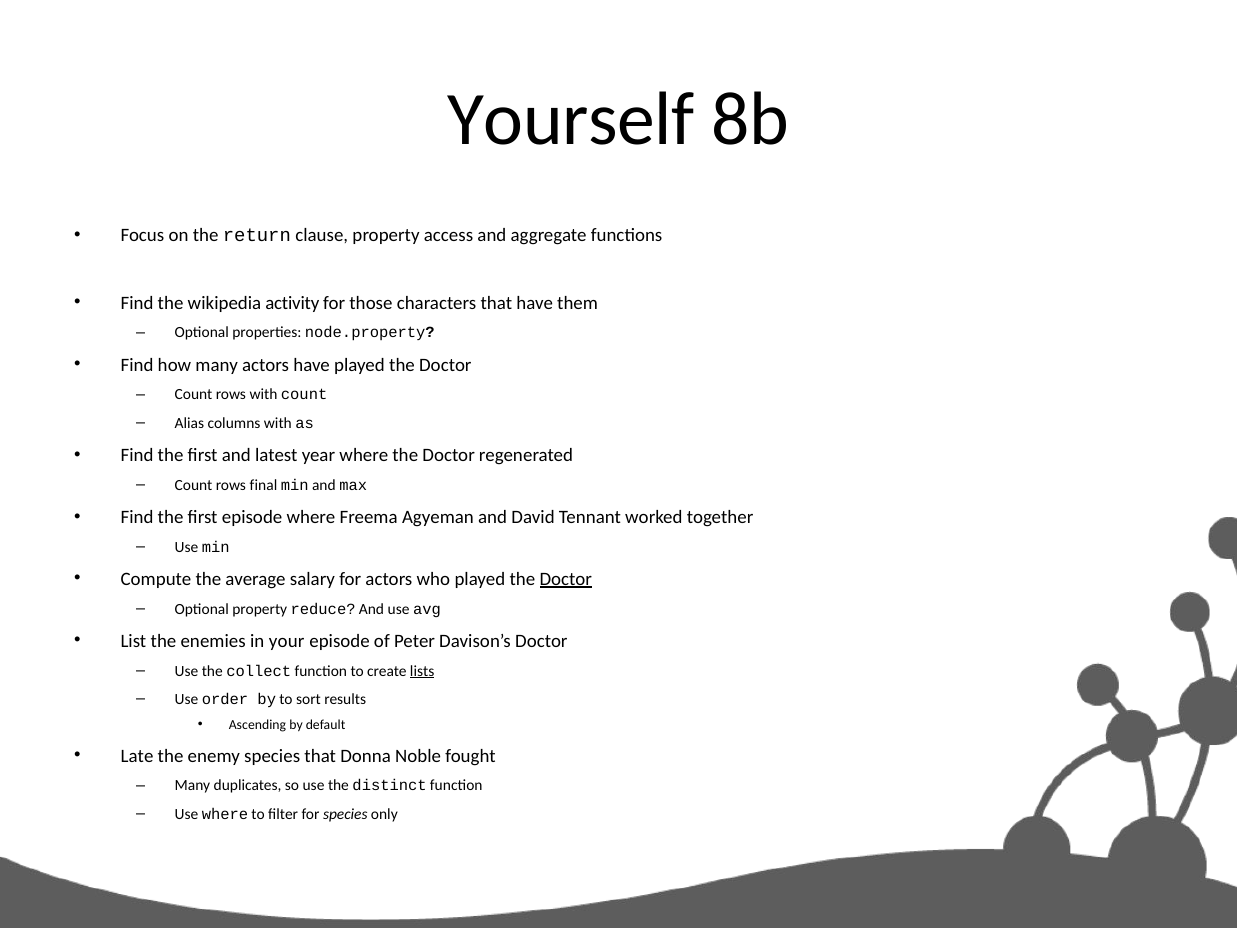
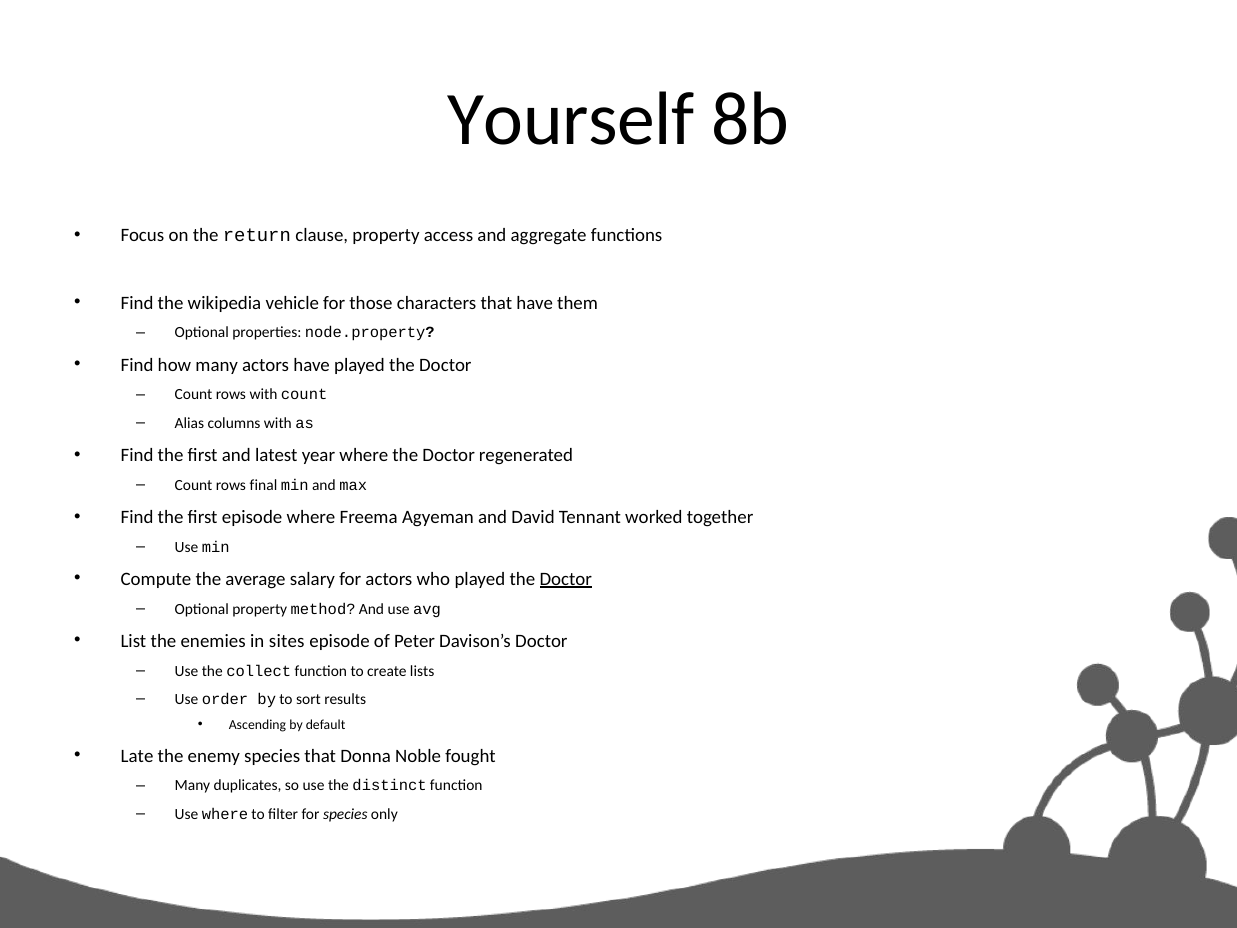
activity: activity -> vehicle (292, 303)
reduce: reduce -> method (323, 609)
your: your -> sites (287, 641)
lists underline: present -> none (422, 671)
